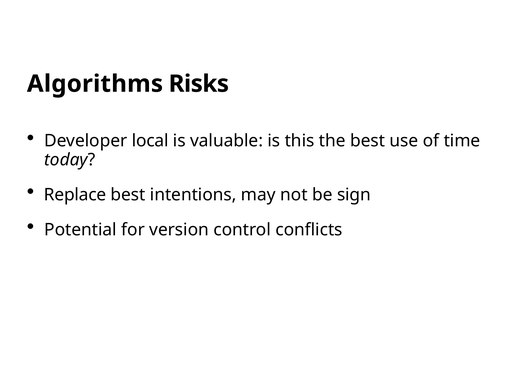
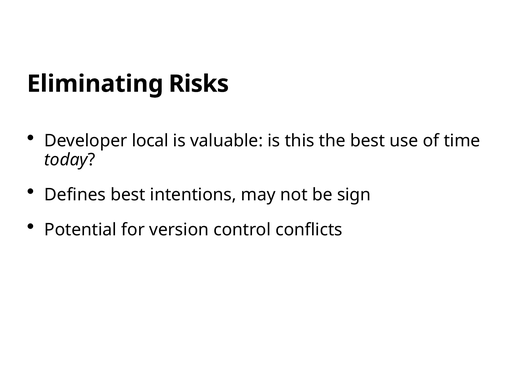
Algorithms: Algorithms -> Eliminating (95, 84)
Replace: Replace -> Defines (75, 194)
